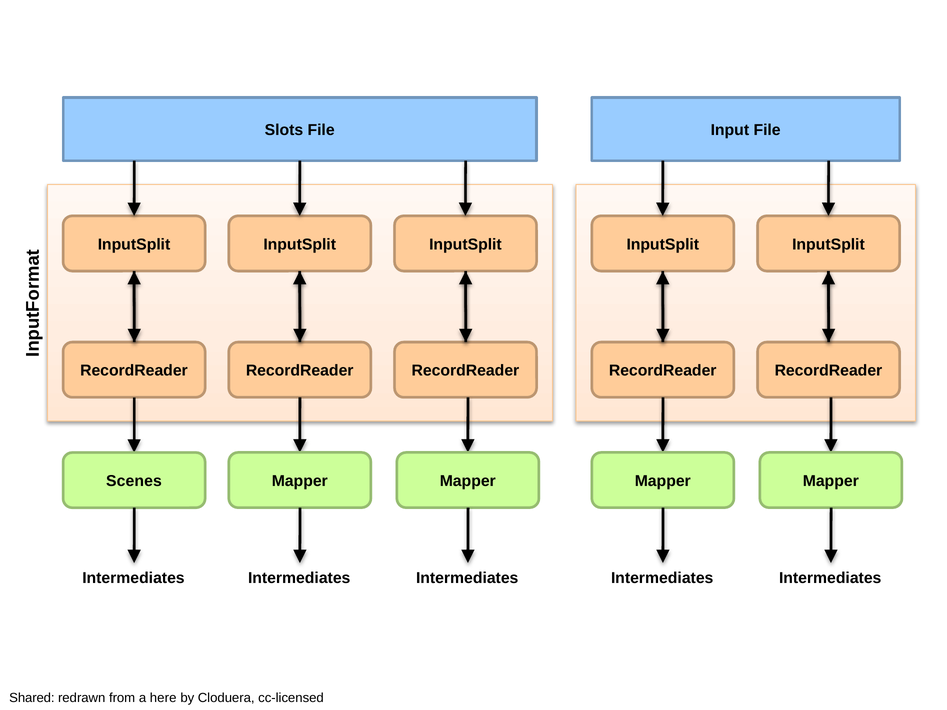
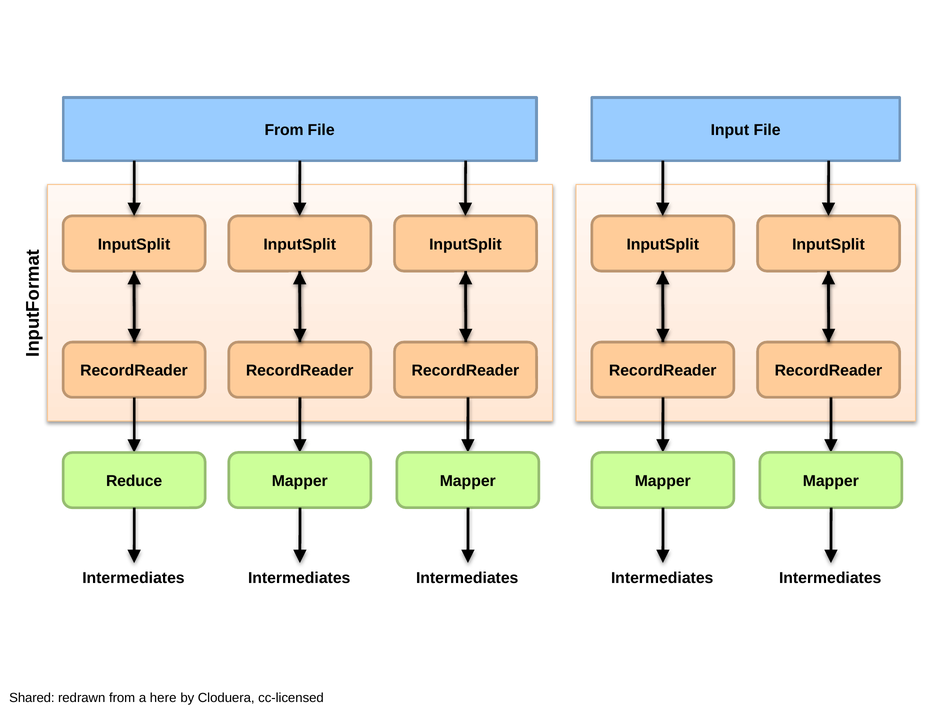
Slots: Slots -> From (284, 130)
Scenes: Scenes -> Reduce (134, 481)
